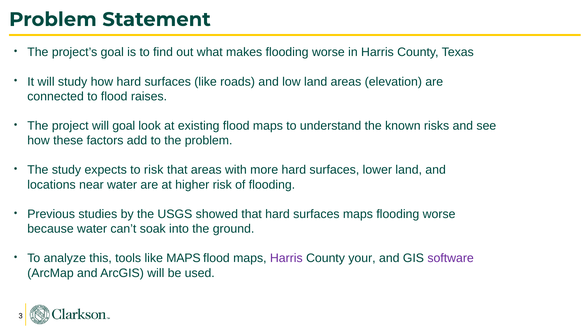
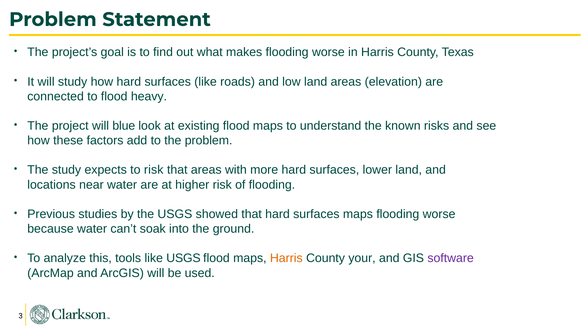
raises: raises -> heavy (149, 96)
will goal: goal -> blue (124, 126)
like MAPS: MAPS -> USGS (183, 258)
Harris colour: purple -> orange (286, 258)
